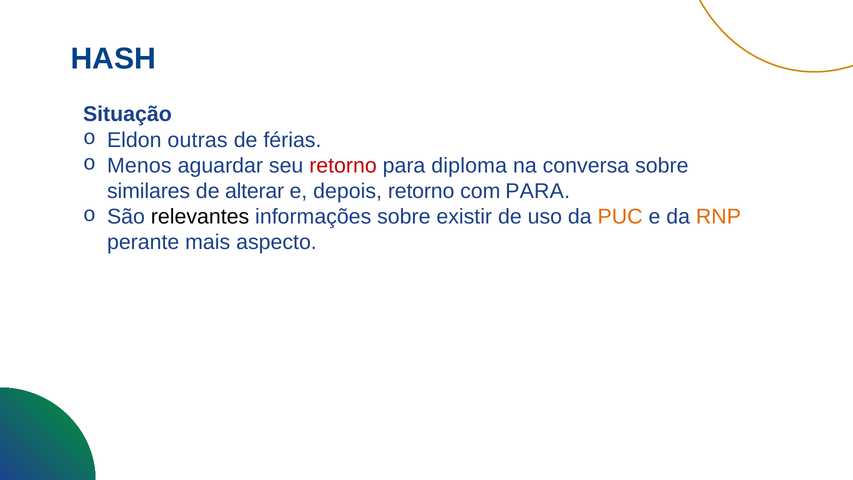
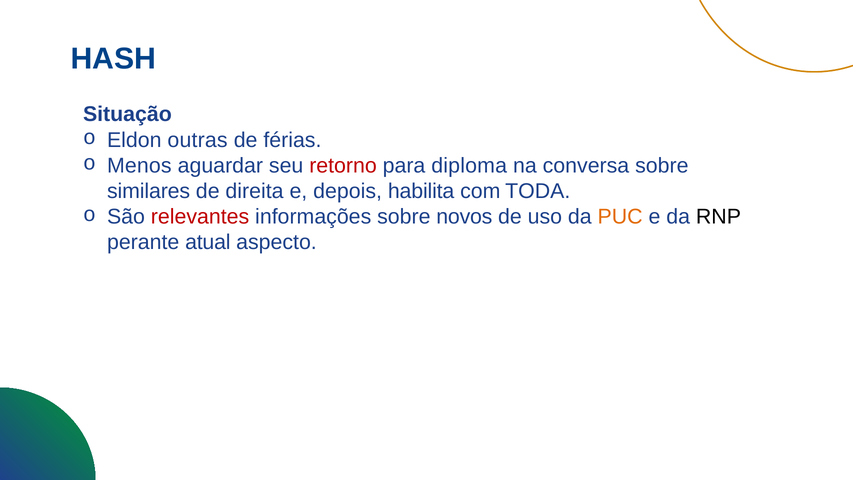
alterar: alterar -> direita (255, 191)
depois retorno: retorno -> habilita (421, 191)
com PARA: PARA -> TODA (538, 191)
relevantes colour: black -> red (200, 217)
existir: existir -> novos (464, 217)
RNP colour: orange -> black (718, 217)
mais: mais -> atual (208, 242)
